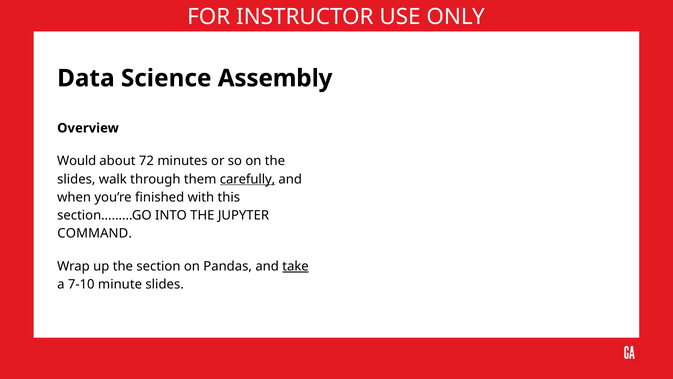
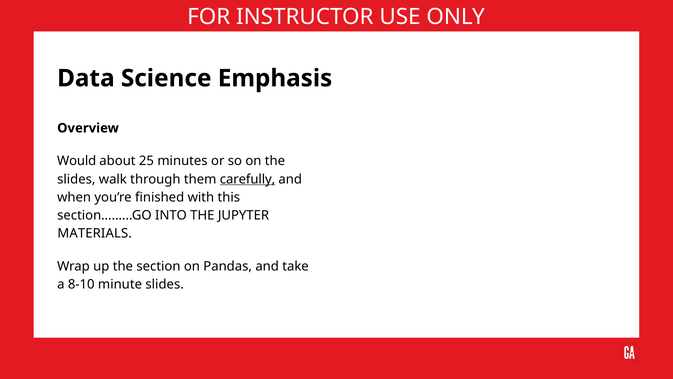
Assembly: Assembly -> Emphasis (275, 78)
72: 72 -> 25 (146, 161)
COMMAND: COMMAND -> MATERIALS (95, 233)
take underline: present -> none (296, 266)
7-10: 7-10 -> 8-10 (81, 284)
